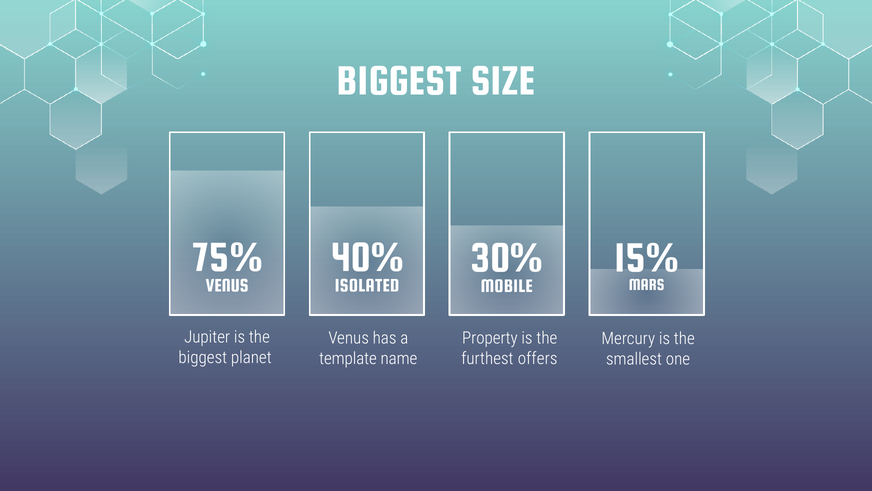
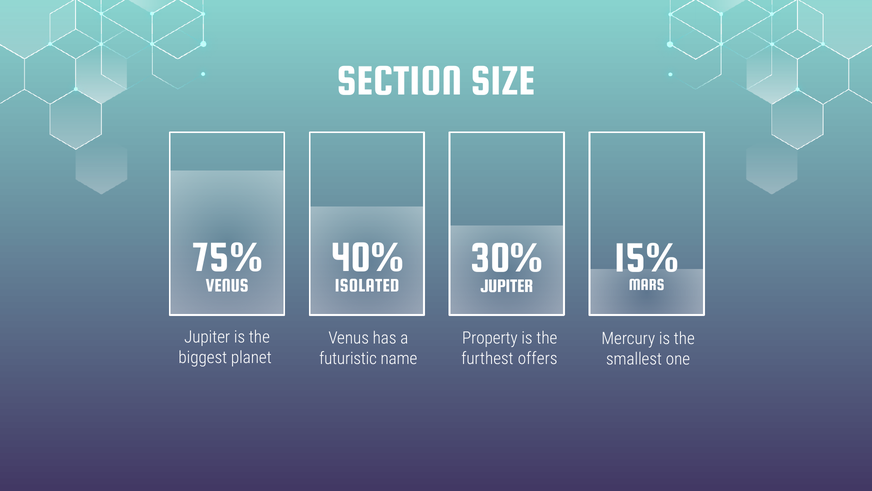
BIGGEST: BIGGEST -> SECTION (399, 80)
MOBILE: MOBILE -> JUPITER (507, 286)
template: template -> futuristic (348, 358)
